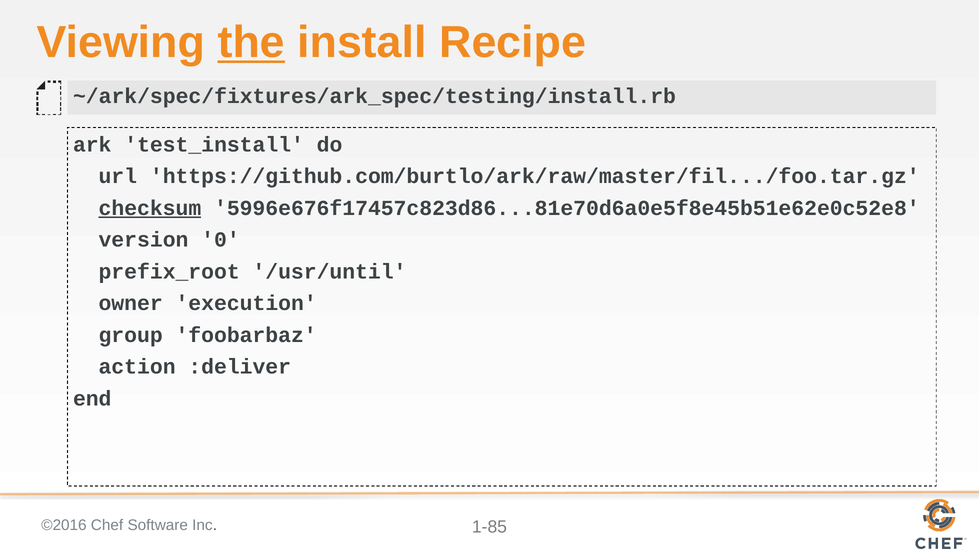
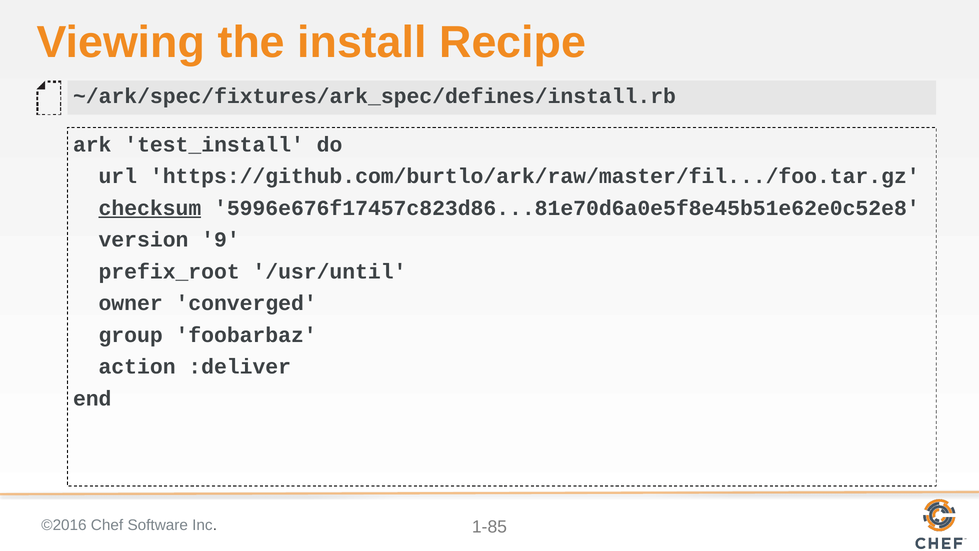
the underline: present -> none (251, 42)
~/ark/spec/fixtures/ark_spec/testing/install.rb: ~/ark/spec/fixtures/ark_spec/testing/install.rb -> ~/ark/spec/fixtures/ark_spec/defines/install.rb (374, 96)
0: 0 -> 9 (220, 240)
execution: execution -> converged (246, 303)
